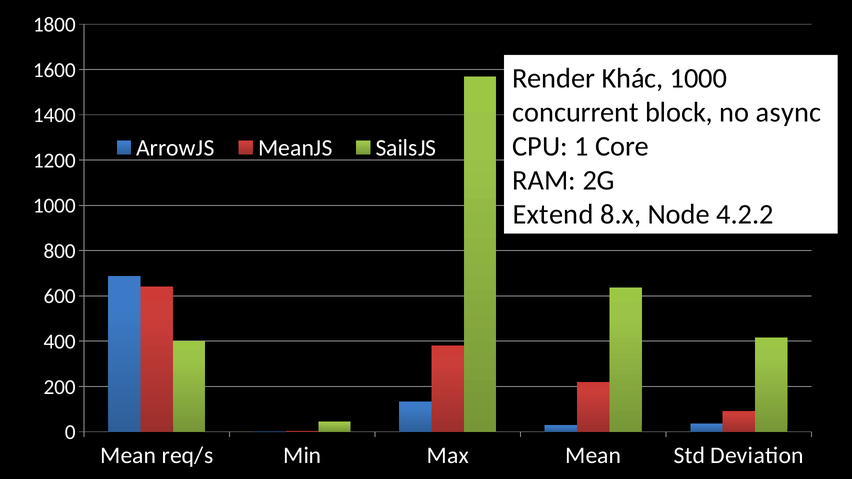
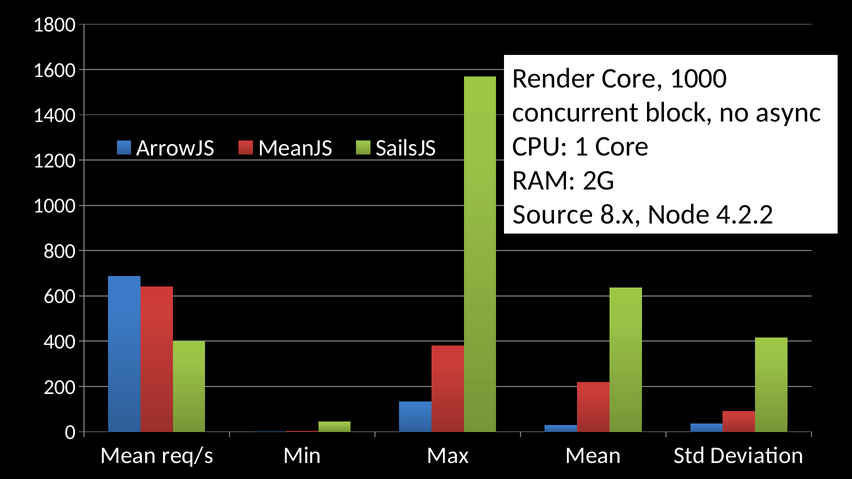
Render Khác: Khác -> Core (632, 78)
Extend: Extend -> Source (553, 215)
